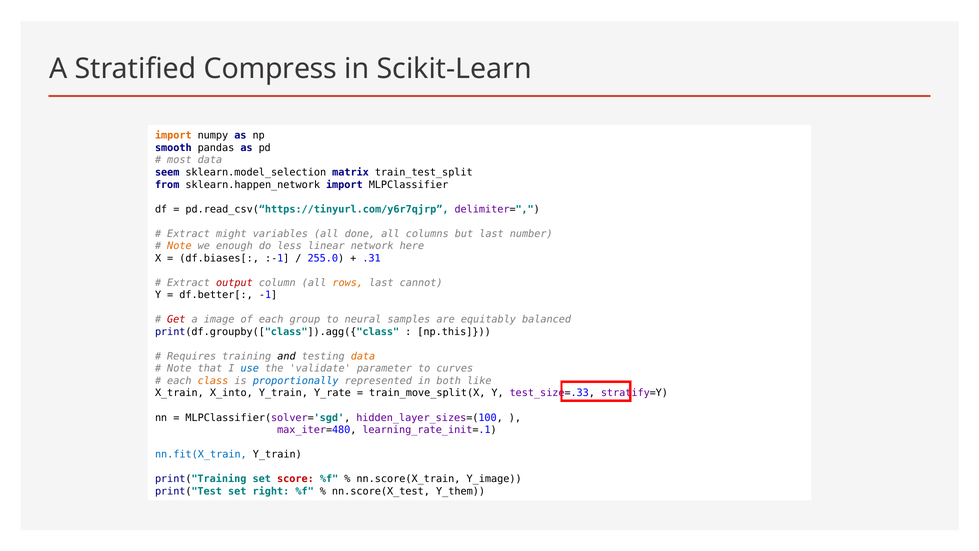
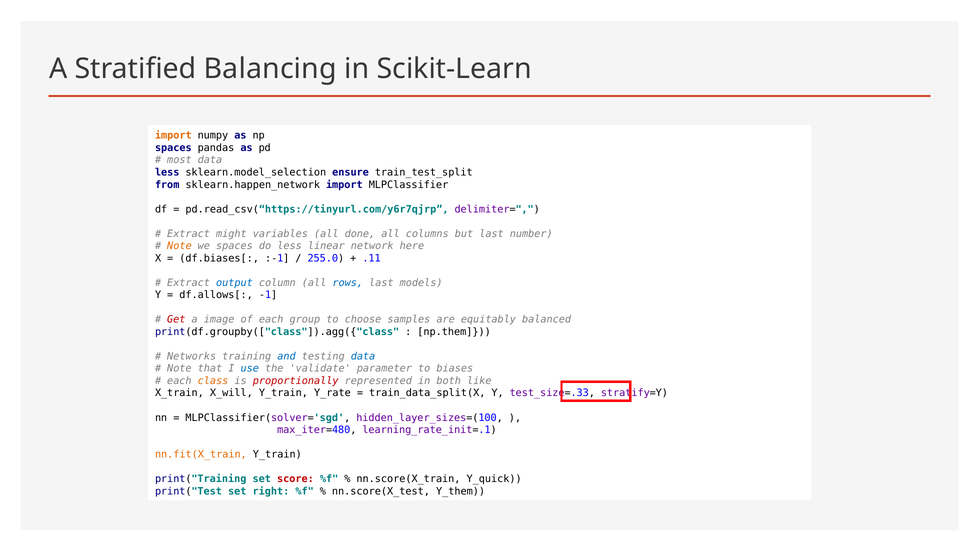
Compress: Compress -> Balancing (270, 69)
smooth: smooth -> spaces (173, 148)
seem: seem -> less (167, 172)
matrix: matrix -> ensure (351, 172)
we enough: enough -> spaces (234, 246)
.31: .31 -> .11 (372, 258)
output colour: red -> blue (234, 283)
rows colour: orange -> blue (348, 283)
cannot: cannot -> models (421, 283)
df.better[: df.better[ -> df.allows[ (216, 295)
neural: neural -> choose (363, 319)
np.this: np.this -> np.them (454, 332)
Requires: Requires -> Networks (192, 356)
and colour: black -> blue (287, 356)
data colour: orange -> blue (363, 356)
curves: curves -> biases (455, 368)
proportionally colour: blue -> red (296, 381)
X_into: X_into -> X_will (231, 393)
train_move_split(X: train_move_split(X -> train_data_split(X (427, 393)
nn.fit(X_train colour: blue -> orange (201, 454)
Y_image: Y_image -> Y_quick (494, 479)
